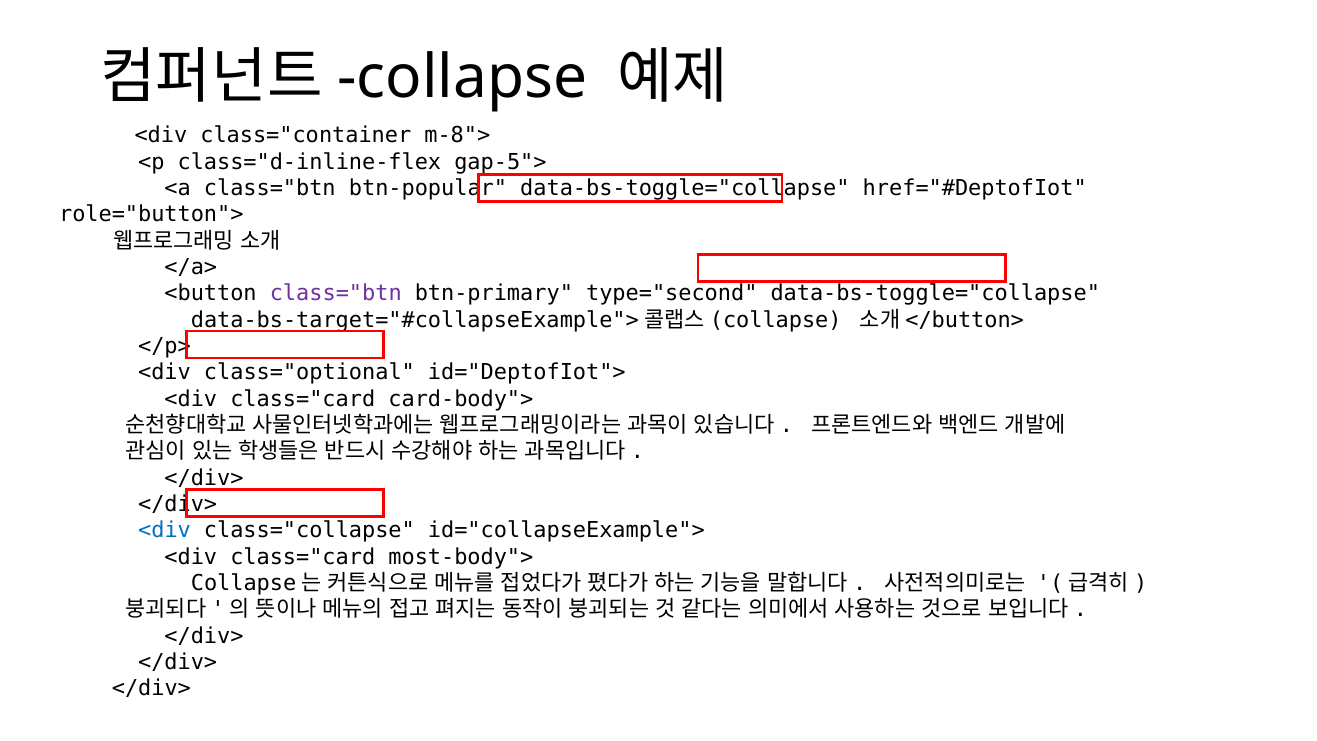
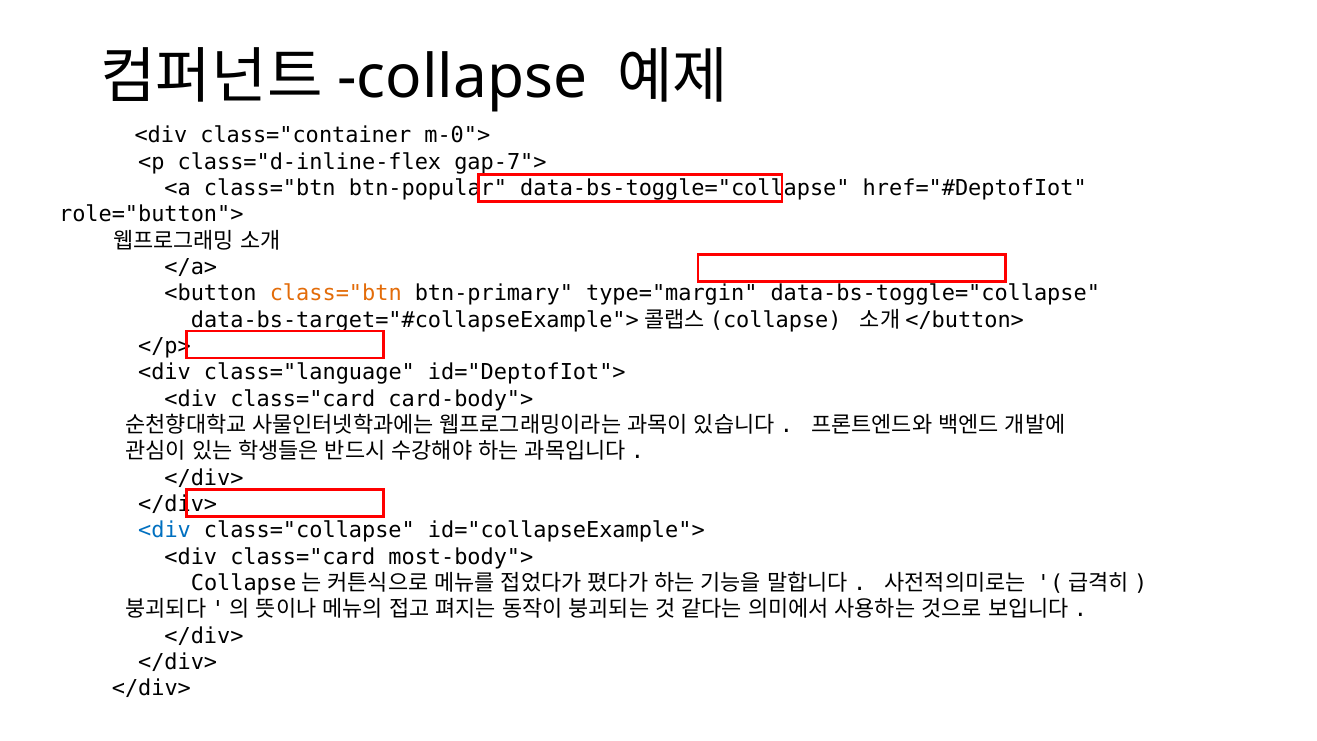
m-8">: m-8"> -> m-0"> (457, 136)
gap-5">: gap-5"> -> gap-7"> (500, 162)
class="btn colour: purple -> orange (336, 294)
type="second: type="second -> type="margin (672, 294)
class="optional: class="optional -> class="language (309, 373)
